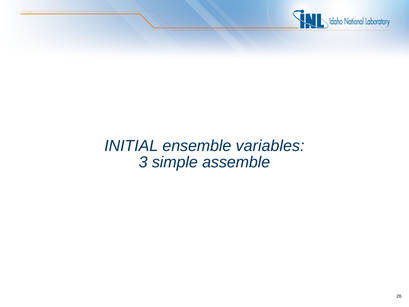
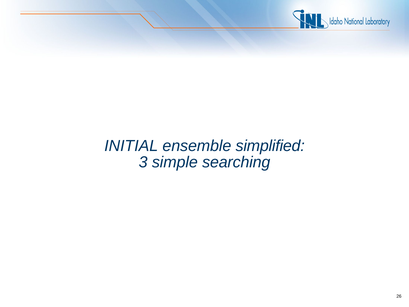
variables: variables -> simplified (270, 146)
assemble: assemble -> searching (236, 162)
